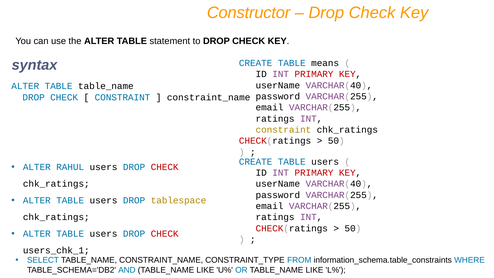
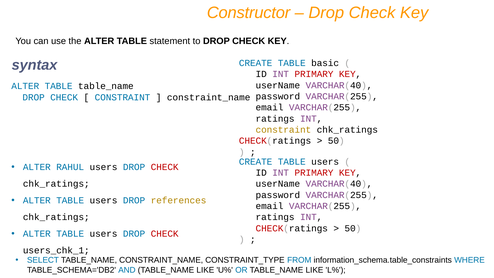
means: means -> basic (325, 63)
tablespace: tablespace -> references (179, 200)
